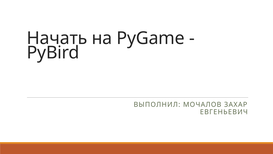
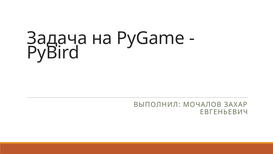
Начать: Начать -> Задача (57, 38)
